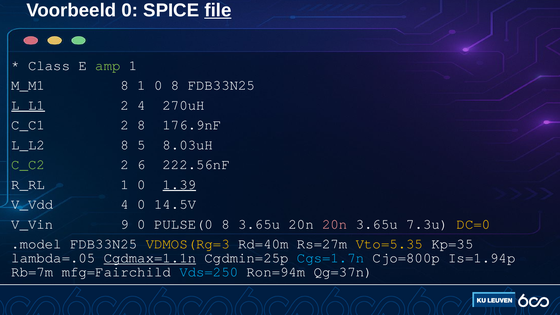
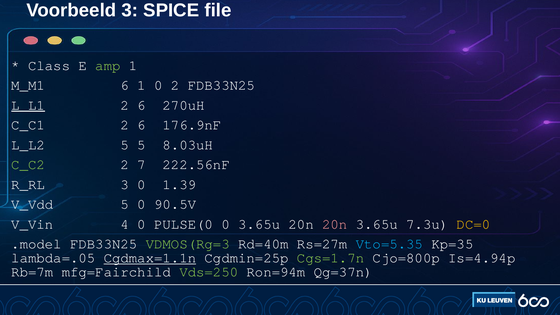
Voorbeeld 0: 0 -> 3 (130, 10)
file underline: present -> none (218, 10)
M_M1 8: 8 -> 6 (125, 85)
0 8: 8 -> 2 (175, 85)
4: 4 -> 6 (142, 105)
C_C1 2 8: 8 -> 6 (142, 125)
L_L2 8: 8 -> 5 (125, 145)
6: 6 -> 7 (142, 165)
R_RL 1: 1 -> 3 (125, 184)
1.39 underline: present -> none (179, 184)
V_Vdd 4: 4 -> 5 (125, 204)
14.5V: 14.5V -> 90.5V (175, 204)
9: 9 -> 4 (125, 224)
PULSE(0 8: 8 -> 0 (226, 224)
VDMOS(Rg=3 colour: yellow -> light green (188, 244)
Vto=5.35 colour: yellow -> light blue (389, 244)
Cgs=1.7n colour: light blue -> light green (331, 258)
Is=1.94p: Is=1.94p -> Is=4.94p (482, 258)
Vds=250 colour: light blue -> light green (209, 272)
